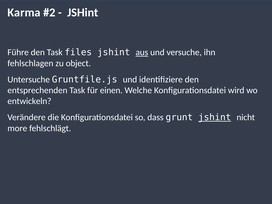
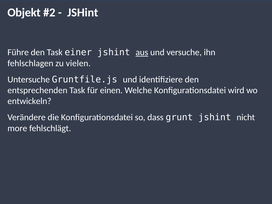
Karma: Karma -> Objekt (24, 13)
files: files -> einer (78, 52)
object: object -> vielen (78, 63)
jshint underline: present -> none (215, 117)
